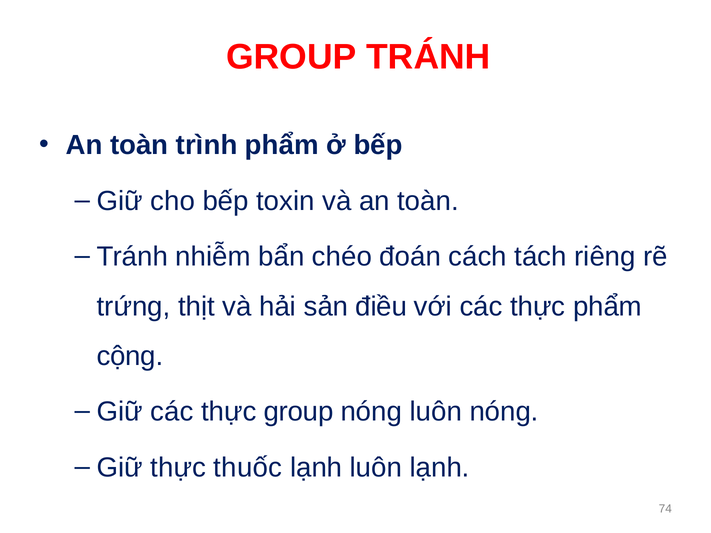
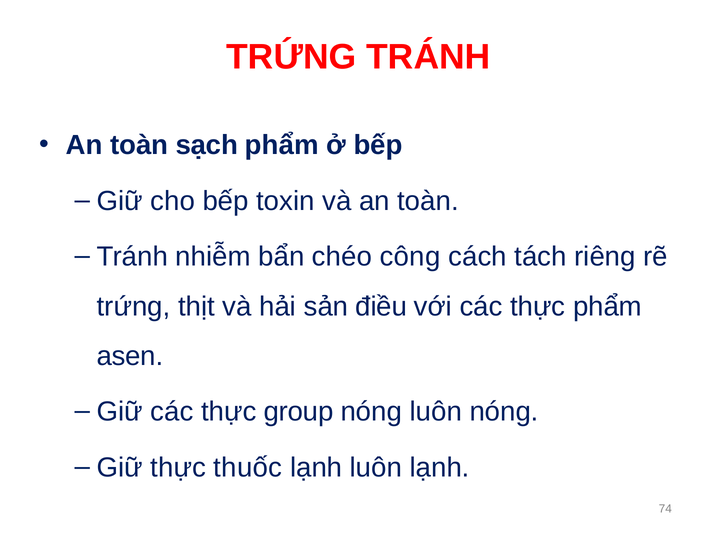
GROUP: GROUP -> TRỨNG (291, 57)
trình: trình -> sạch (207, 145)
đoán: đoán -> công (410, 257)
cộng: cộng -> asen (130, 356)
